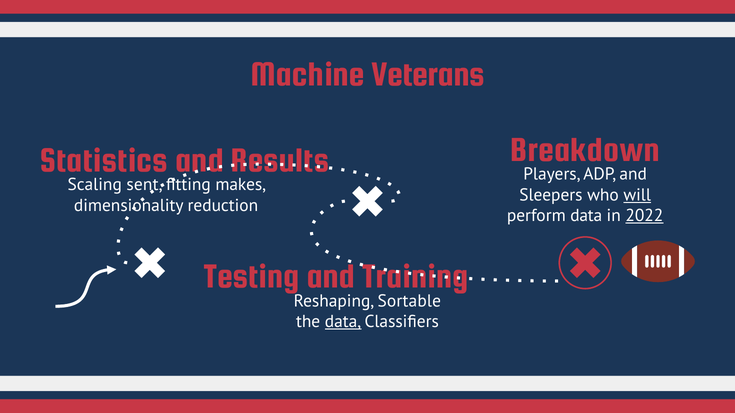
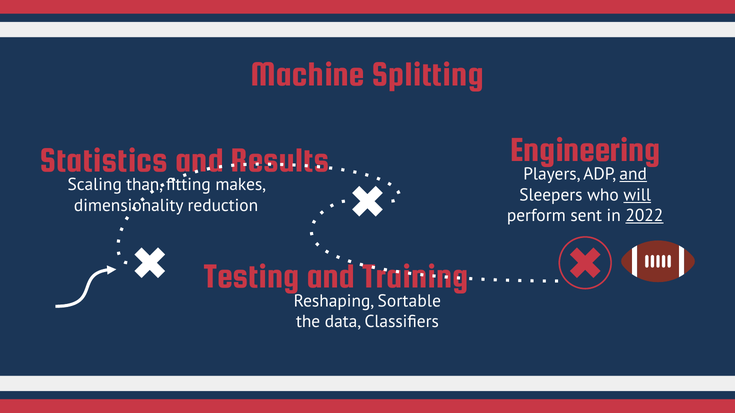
Veterans: Veterans -> Splitting (428, 74)
Breakdown: Breakdown -> Engineering (585, 150)
and underline: none -> present (633, 174)
sent: sent -> than (145, 185)
data: data -> sent (586, 216)
data underline: present -> none (343, 322)
